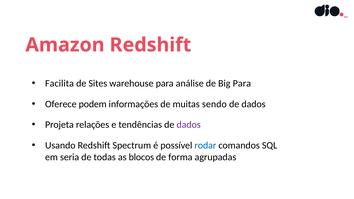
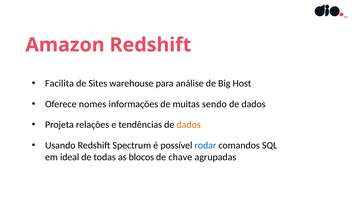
Big Para: Para -> Host (242, 83)
podem: podem -> nomes (93, 104)
dados colour: purple -> orange (189, 125)
seria: seria -> ideal (70, 157)
forma: forma -> chave (180, 157)
